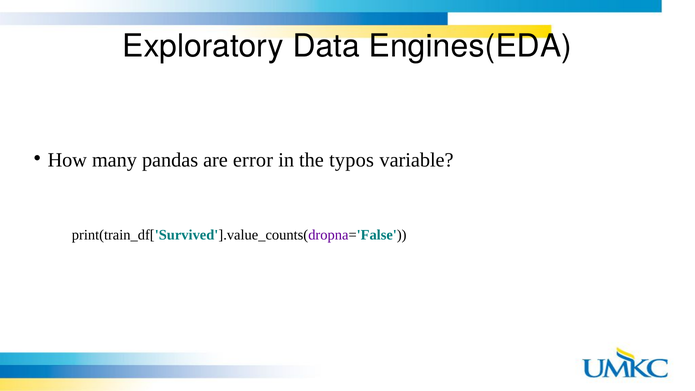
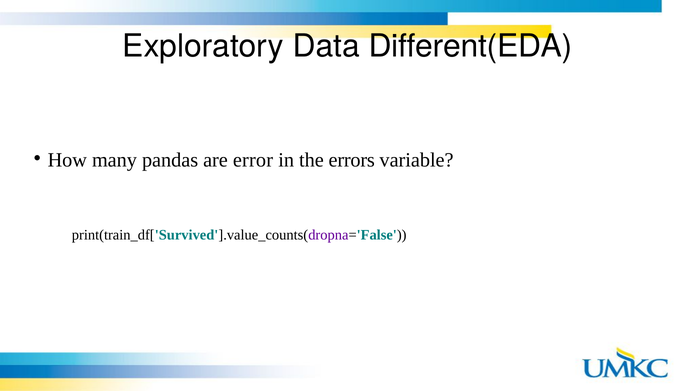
Engines(EDA: Engines(EDA -> Different(EDA (471, 46)
typos: typos -> errors (352, 160)
